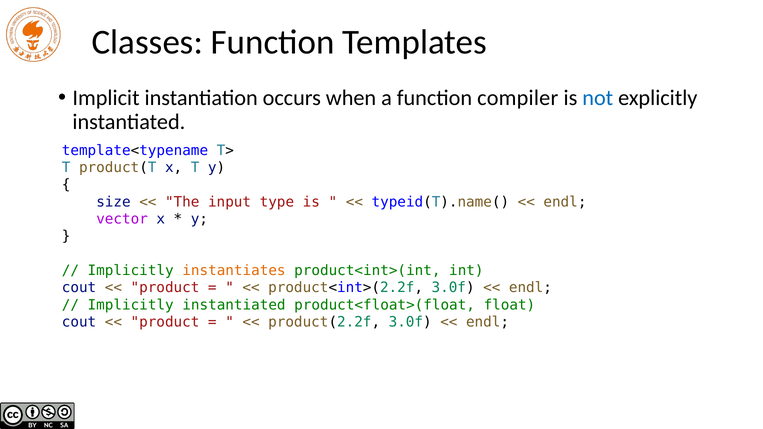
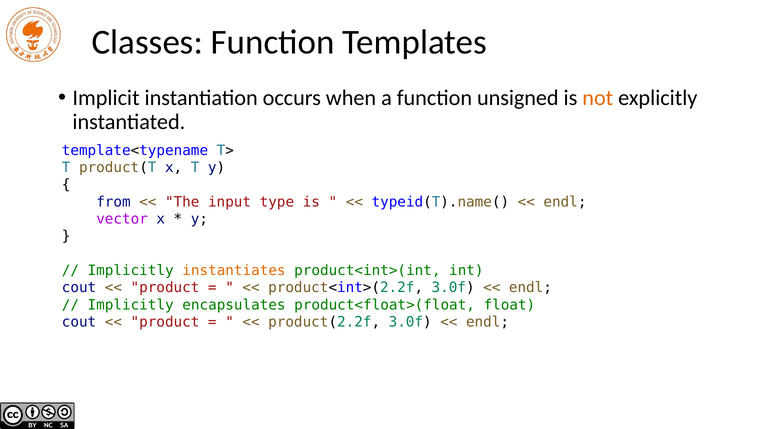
compiler: compiler -> unsigned (518, 98)
not colour: blue -> orange (598, 98)
size: size -> from (113, 202)
Implicitly instantiated: instantiated -> encapsulates (234, 305)
